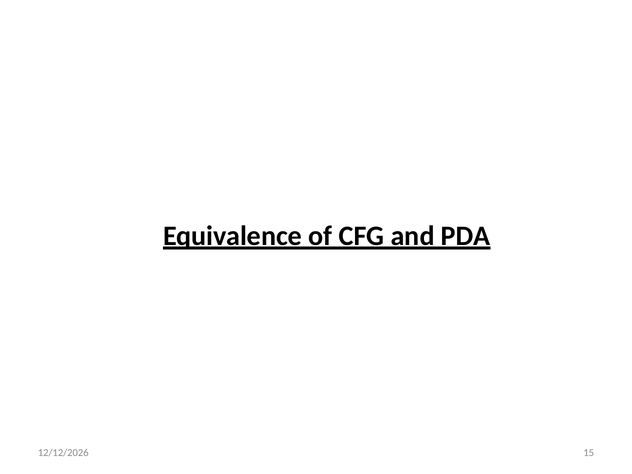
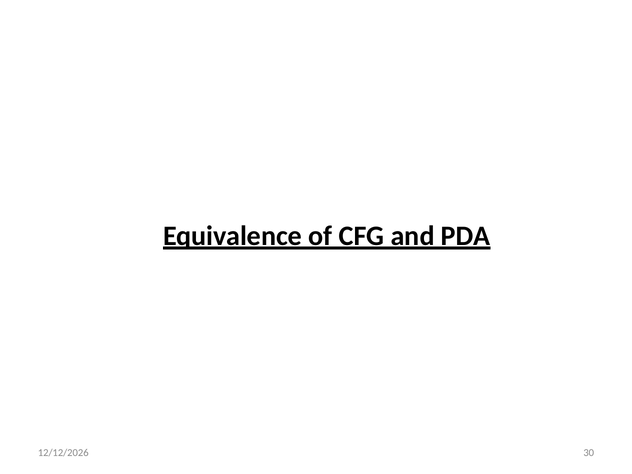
15: 15 -> 30 (589, 453)
